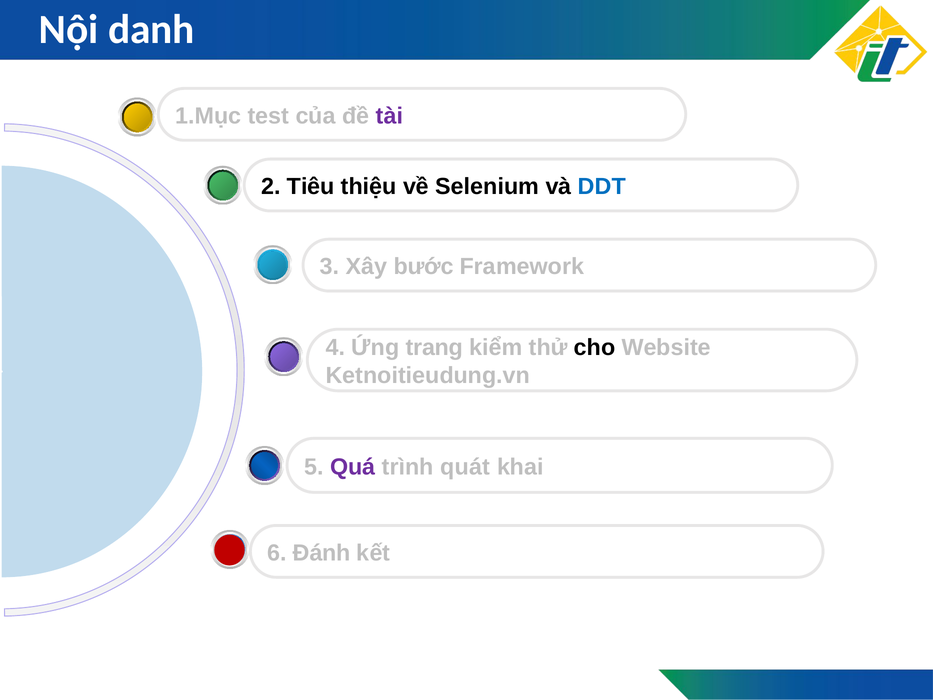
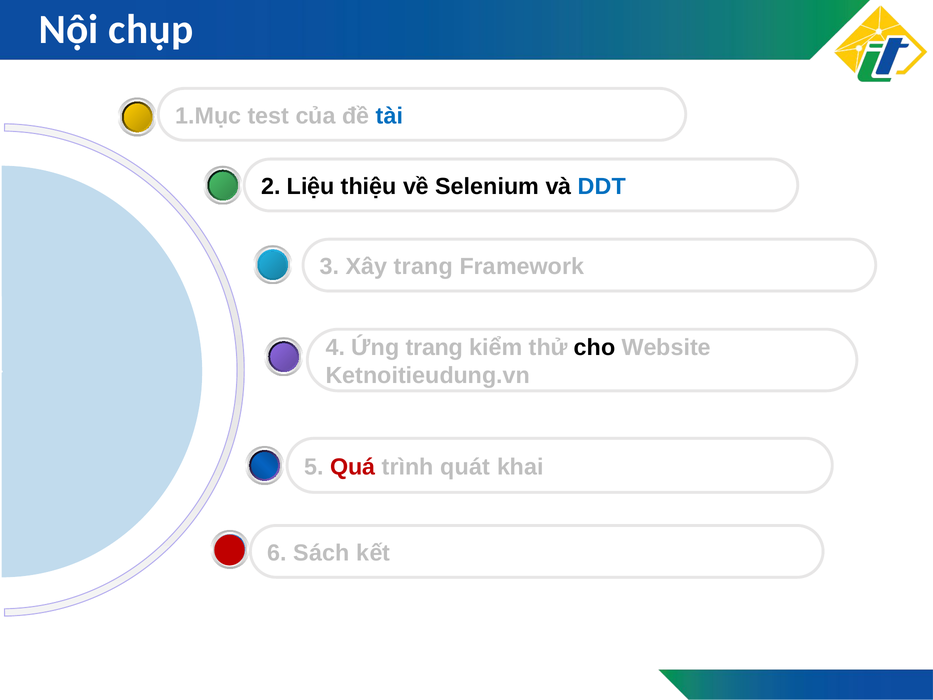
danh: danh -> chụp (151, 30)
tài colour: purple -> blue (389, 116)
Tiêu: Tiêu -> Liệu (311, 187)
Xây bước: bước -> trang (423, 267)
Quá colour: purple -> red (353, 467)
Đánh: Đánh -> Sách (321, 553)
